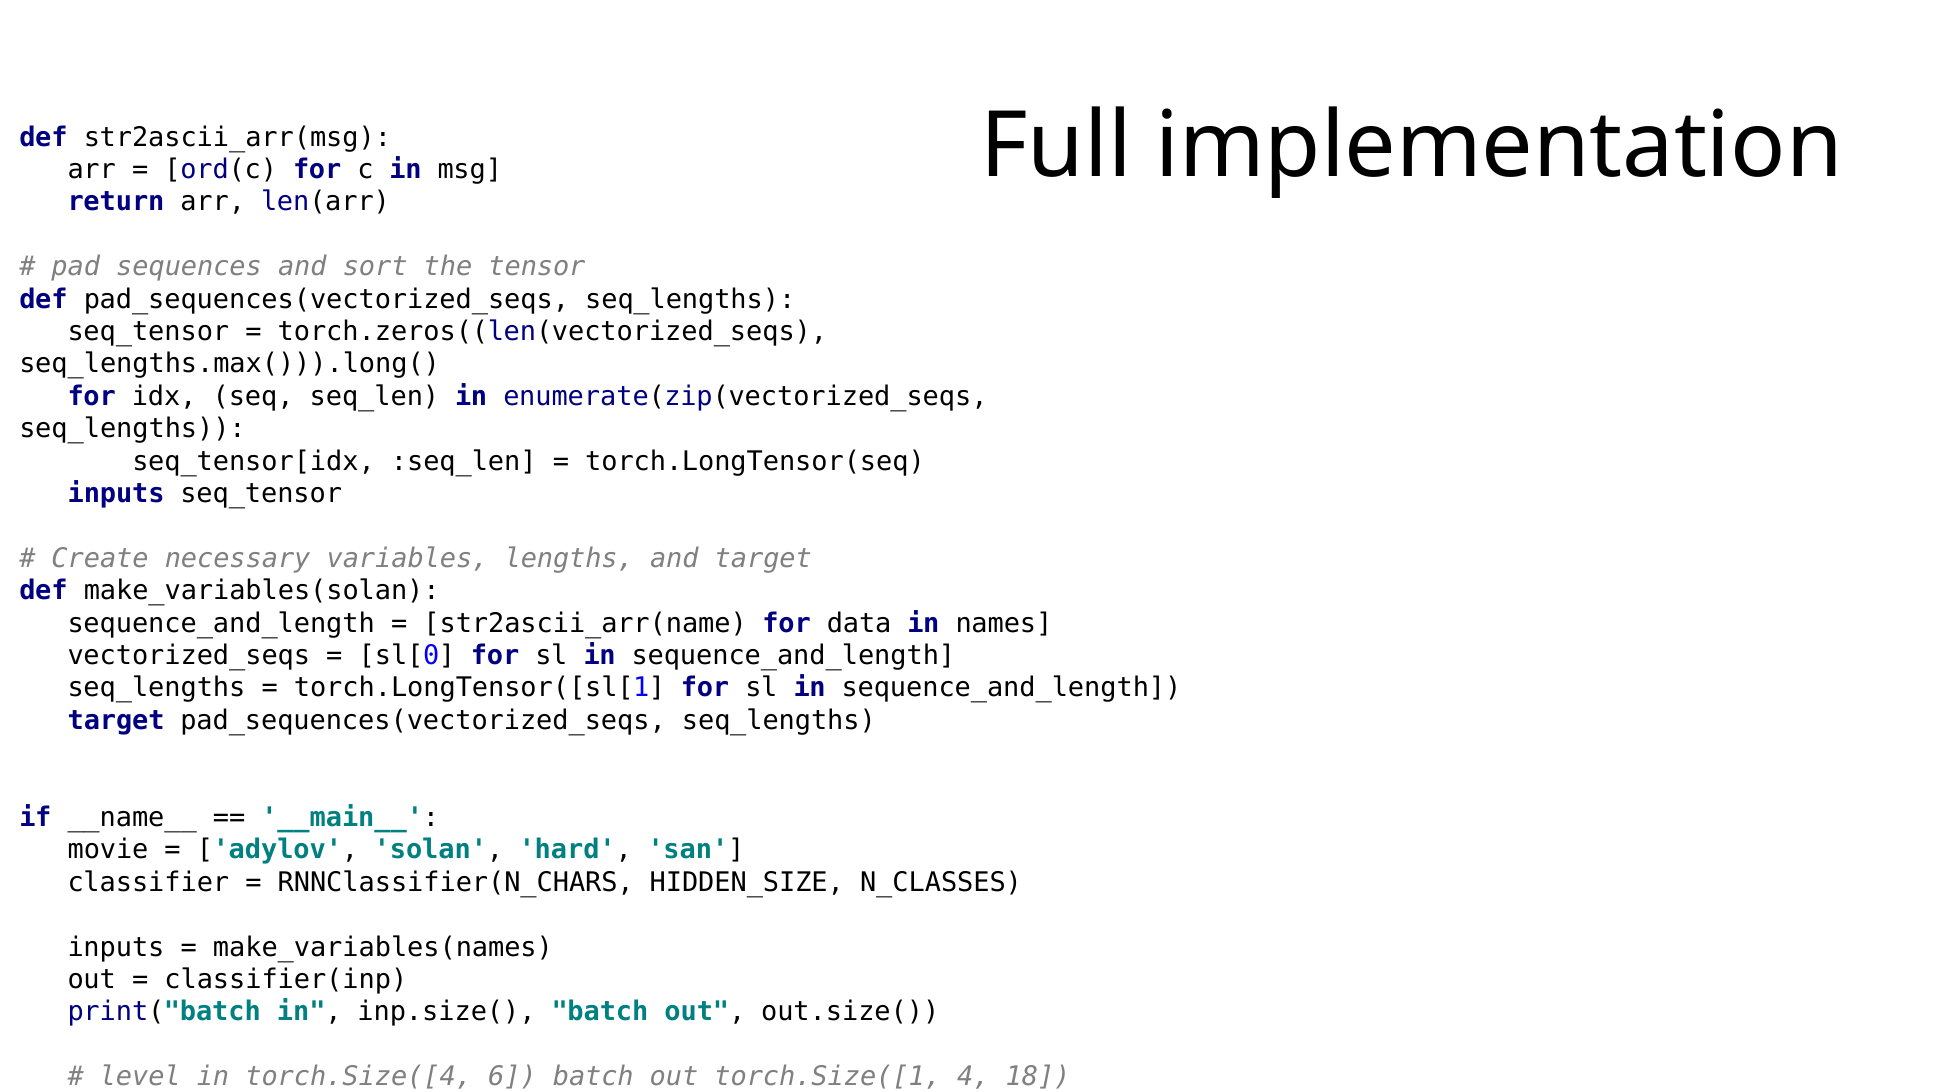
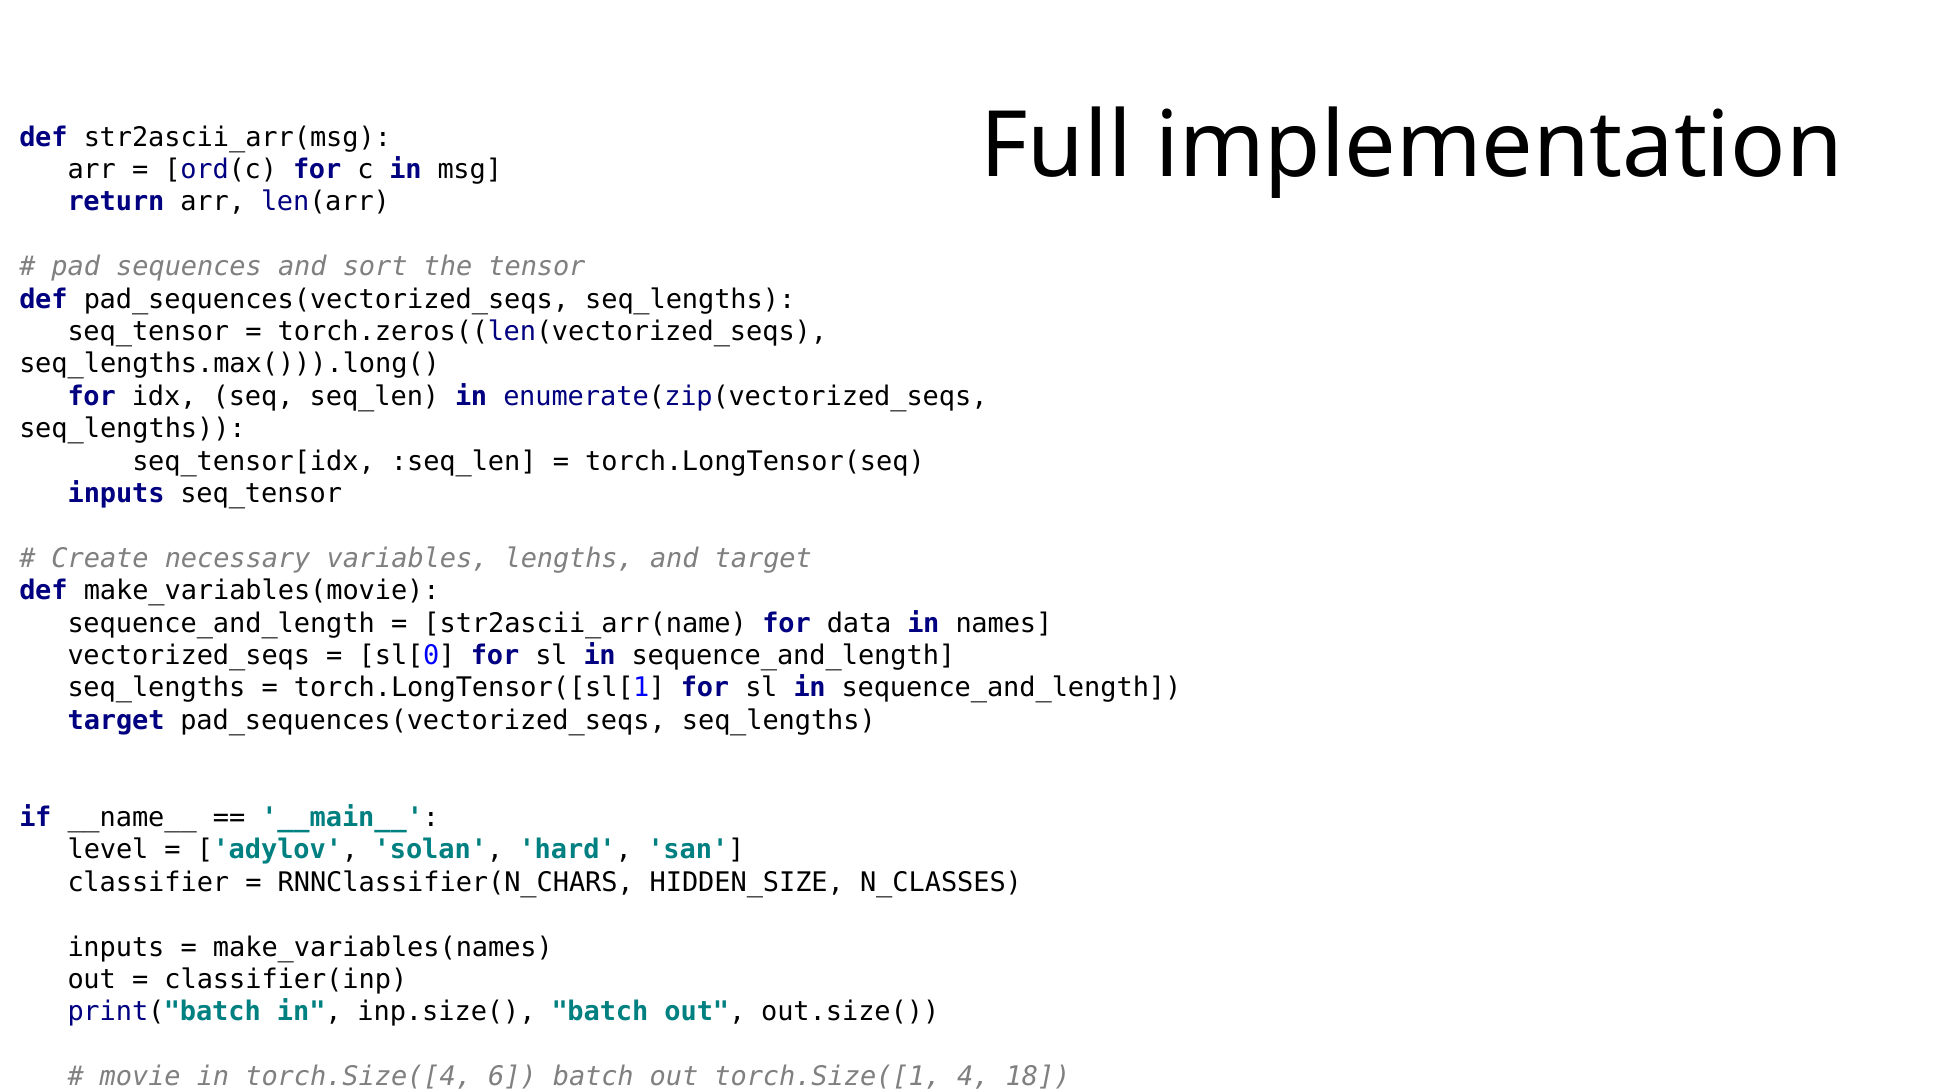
make_variables(solan: make_variables(solan -> make_variables(movie (262, 591)
movie: movie -> level (108, 850)
level: level -> movie (140, 1077)
